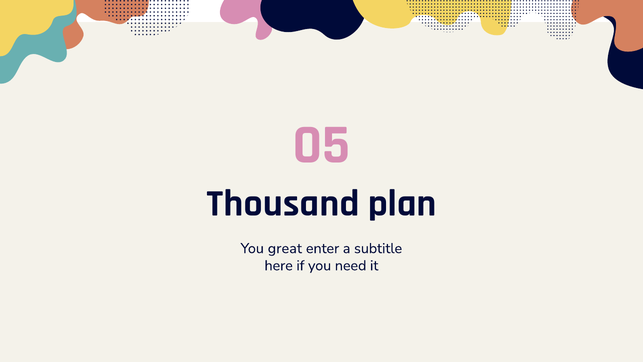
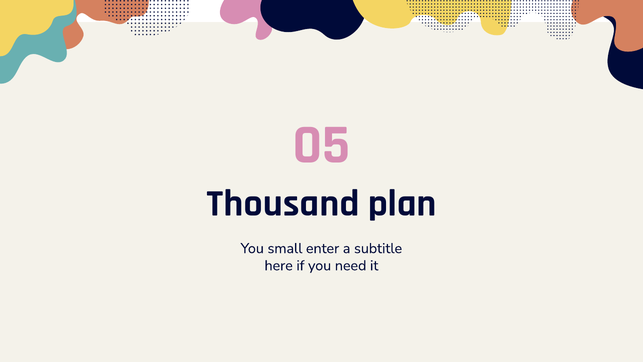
great: great -> small (285, 248)
